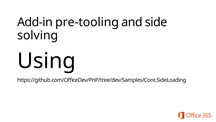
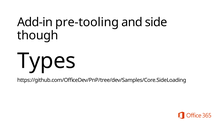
solving: solving -> though (38, 35)
Using: Using -> Types (47, 61)
